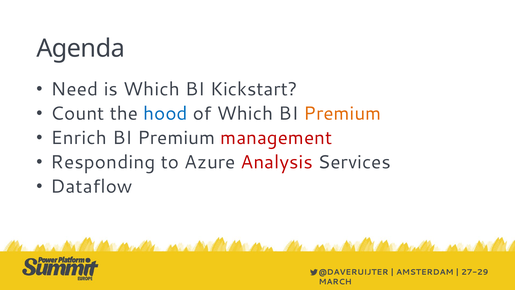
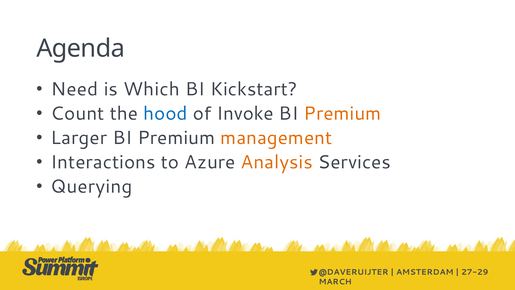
of Which: Which -> Invoke (245, 114)
Enrich: Enrich -> Larger (79, 138)
management colour: red -> orange (276, 138)
Responding: Responding -> Interactions (103, 162)
Analysis colour: red -> orange (277, 162)
Dataflow: Dataflow -> Querying (92, 186)
